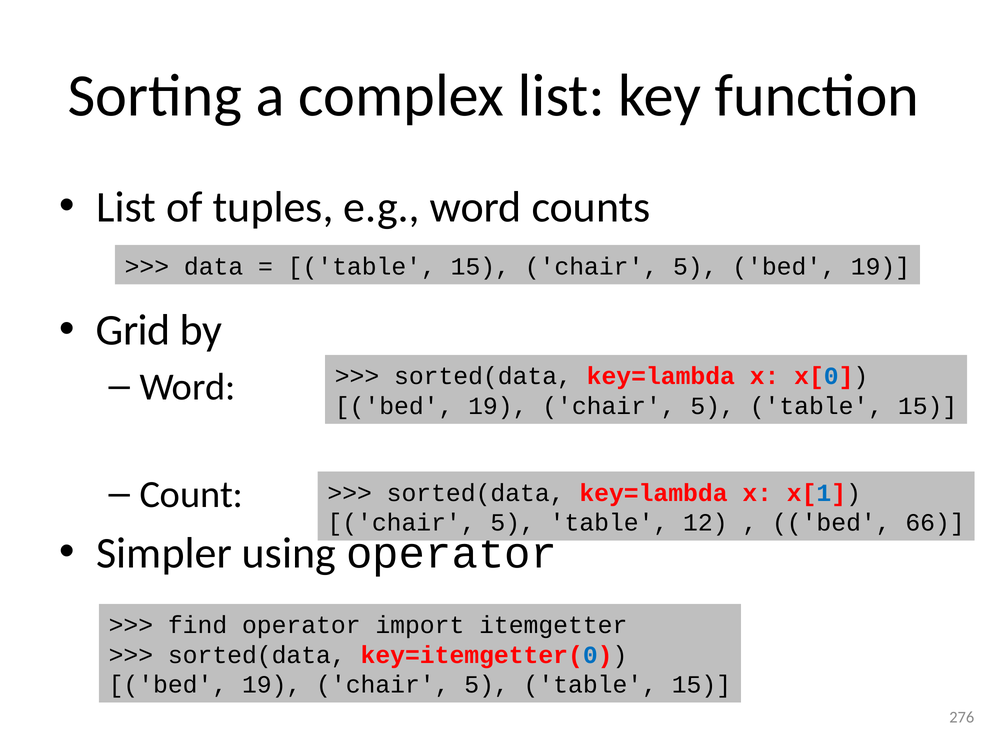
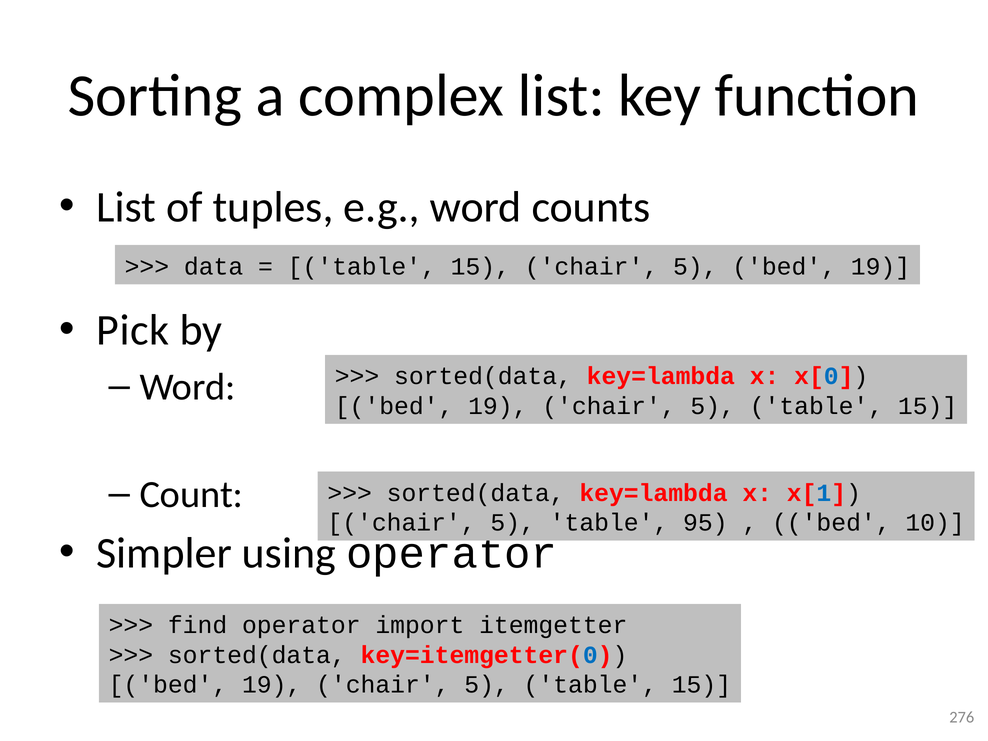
Grid: Grid -> Pick (133, 330)
12: 12 -> 95 (705, 523)
66: 66 -> 10 (935, 523)
